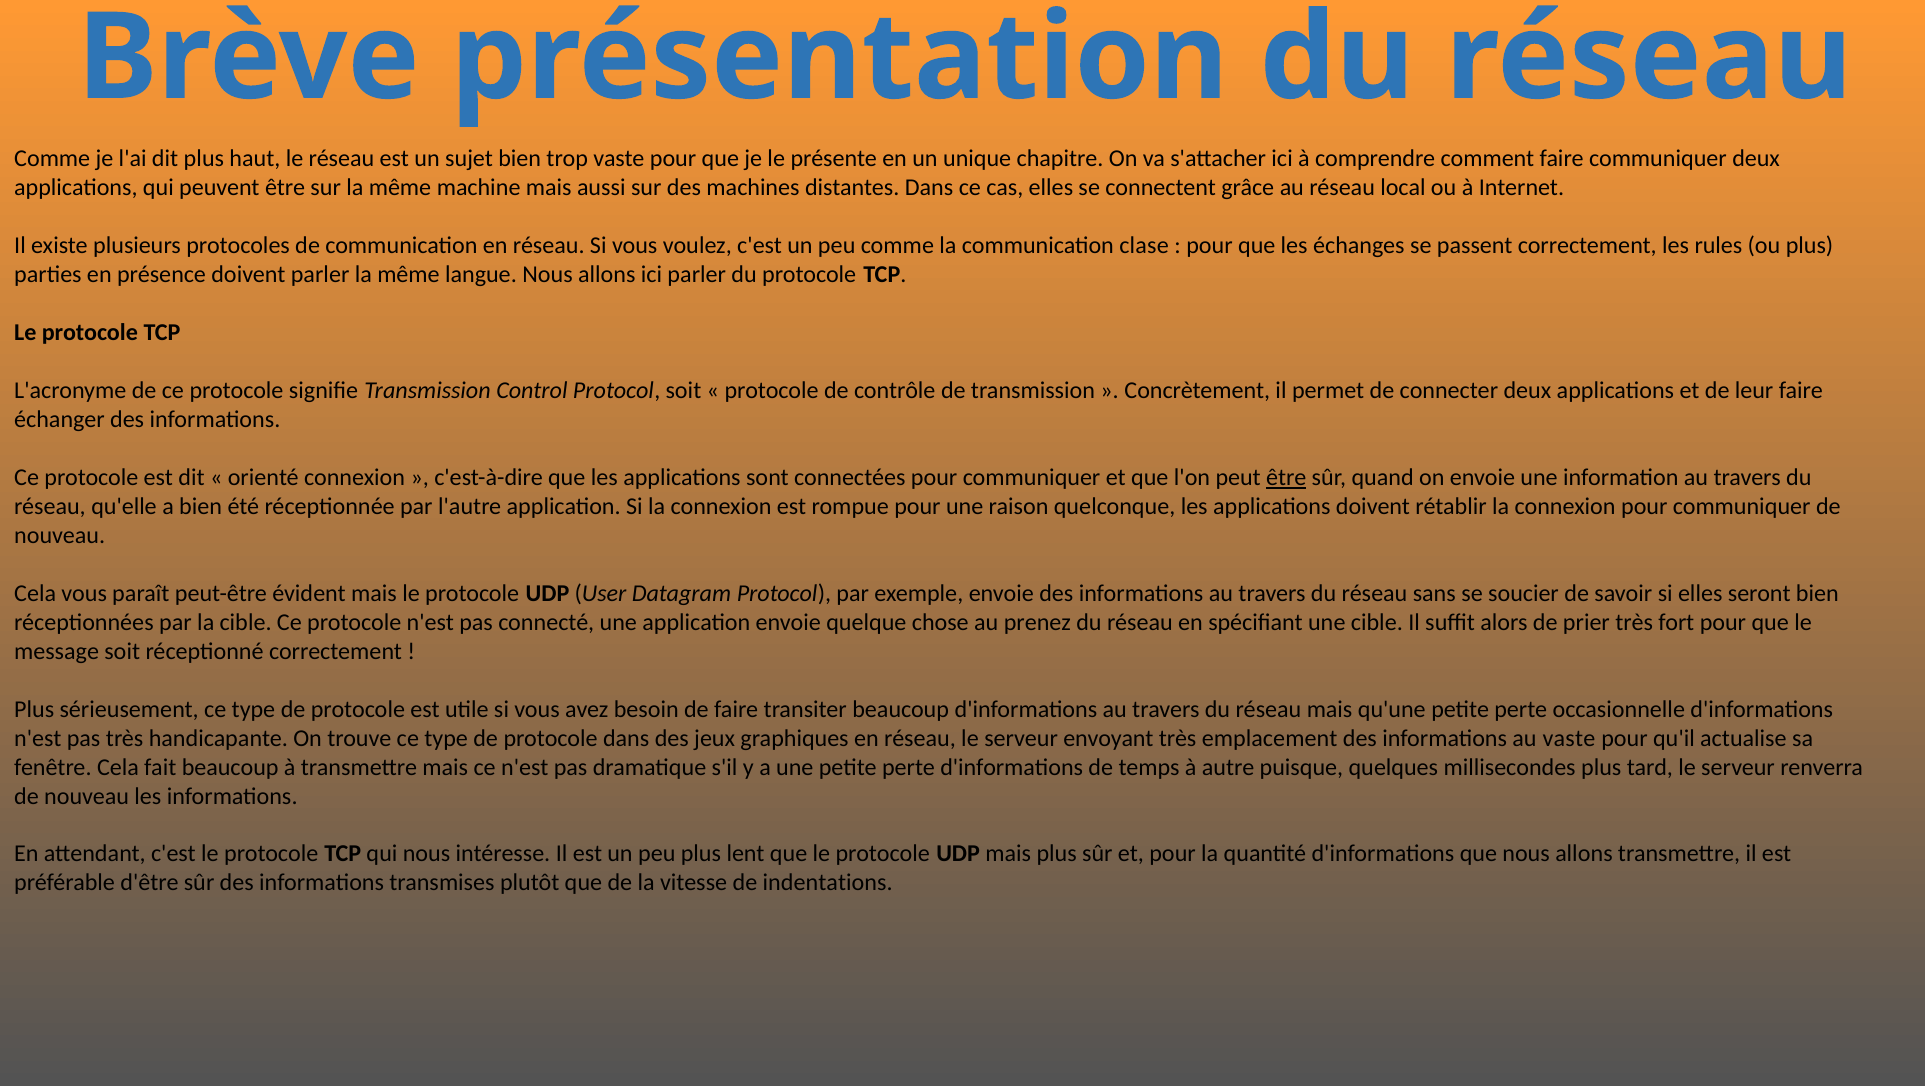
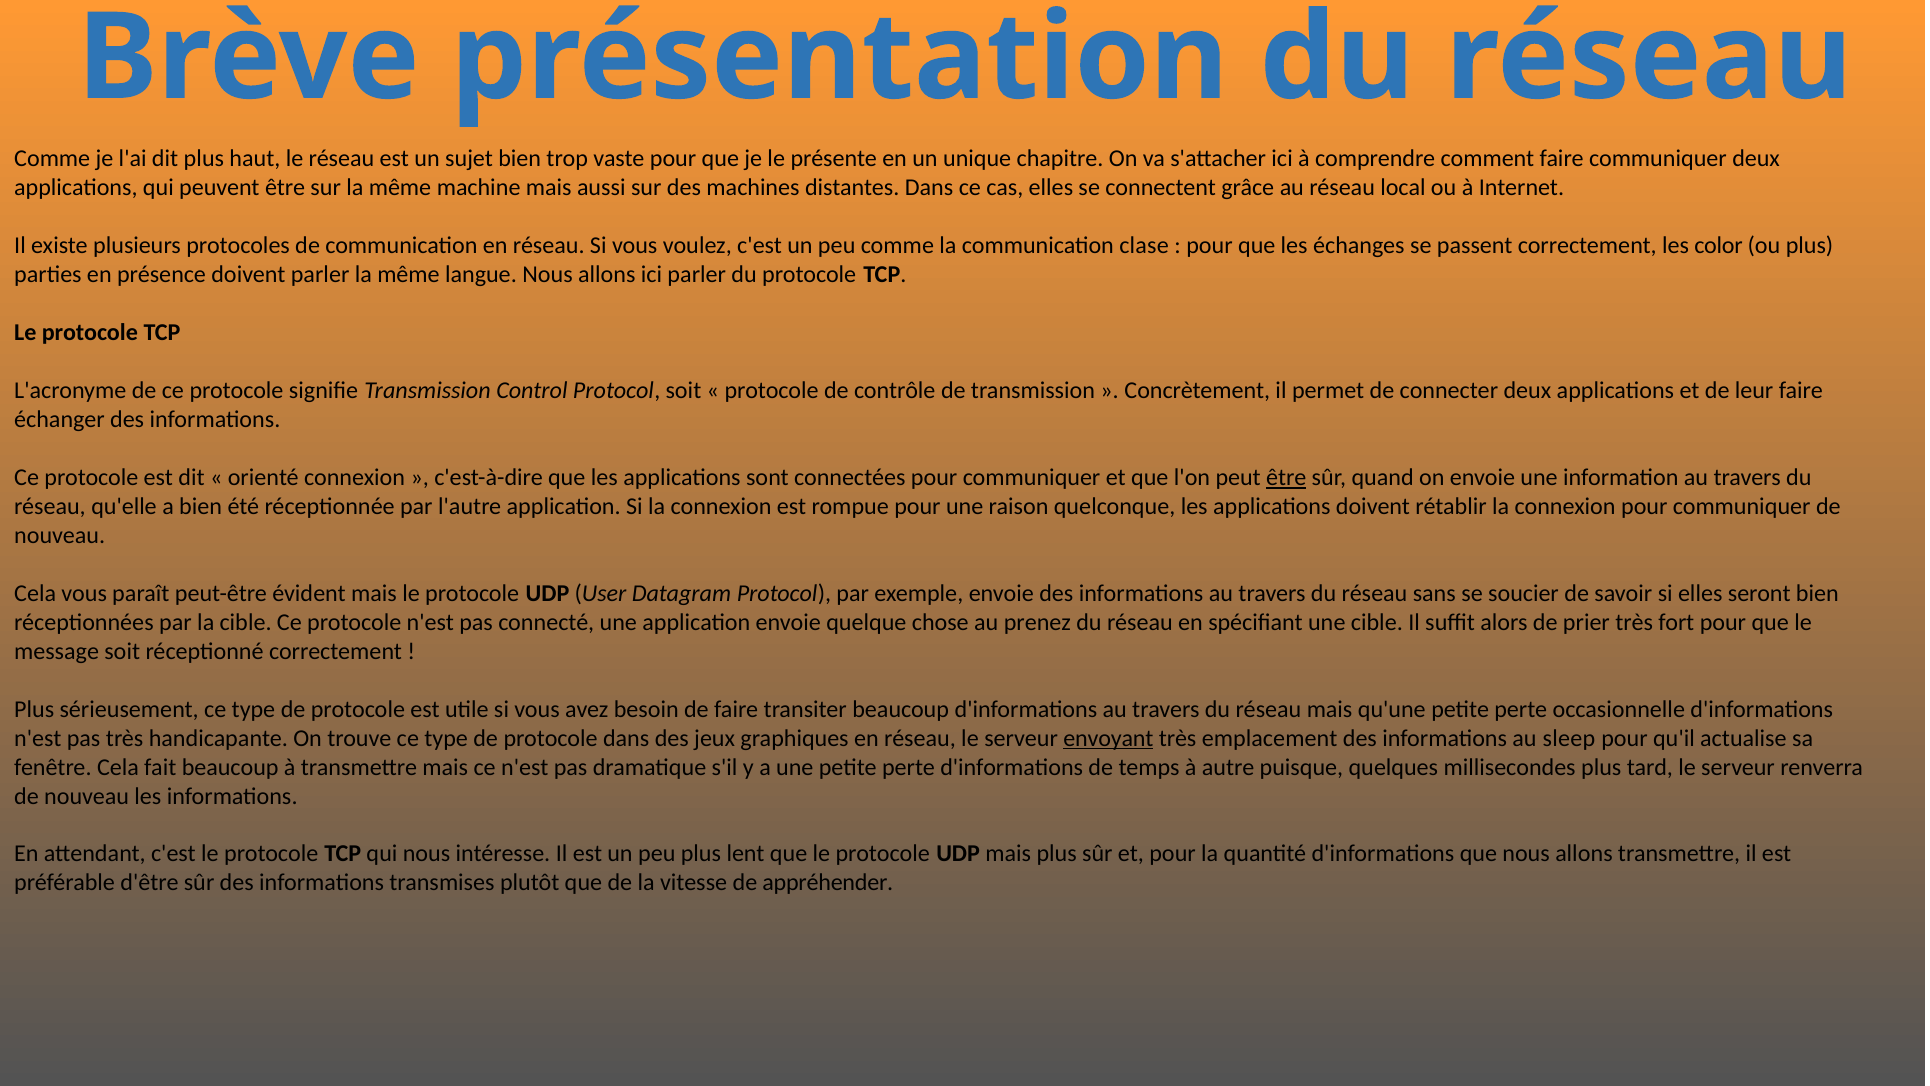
rules: rules -> color (1719, 246)
envoyant underline: none -> present (1108, 738)
au vaste: vaste -> sleep (1569, 738)
indentations: indentations -> appréhender (828, 883)
